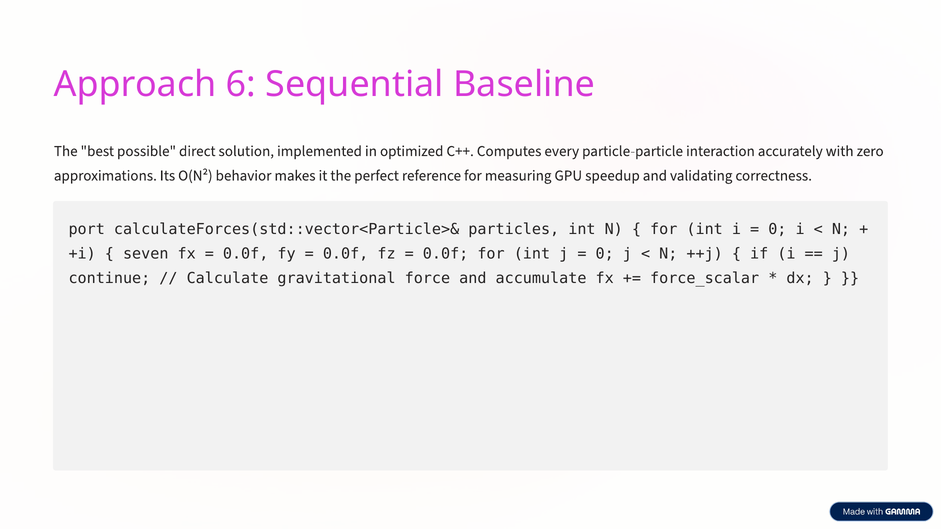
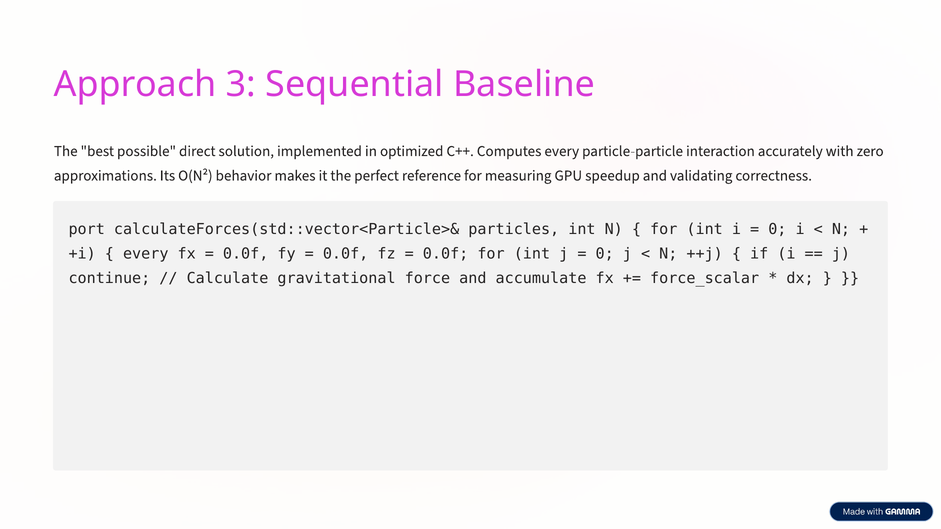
6: 6 -> 3 (241, 84)
seven: seven -> every (146, 254)
